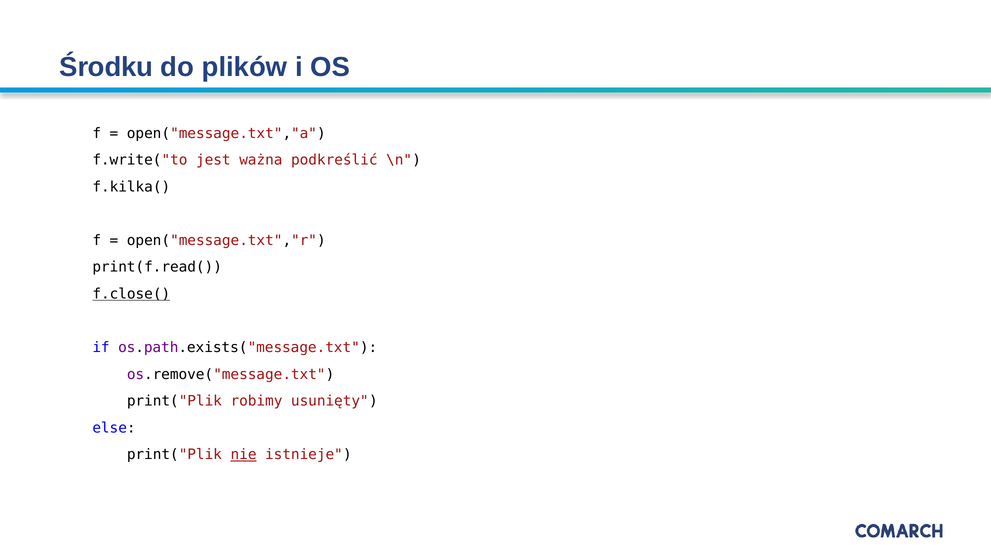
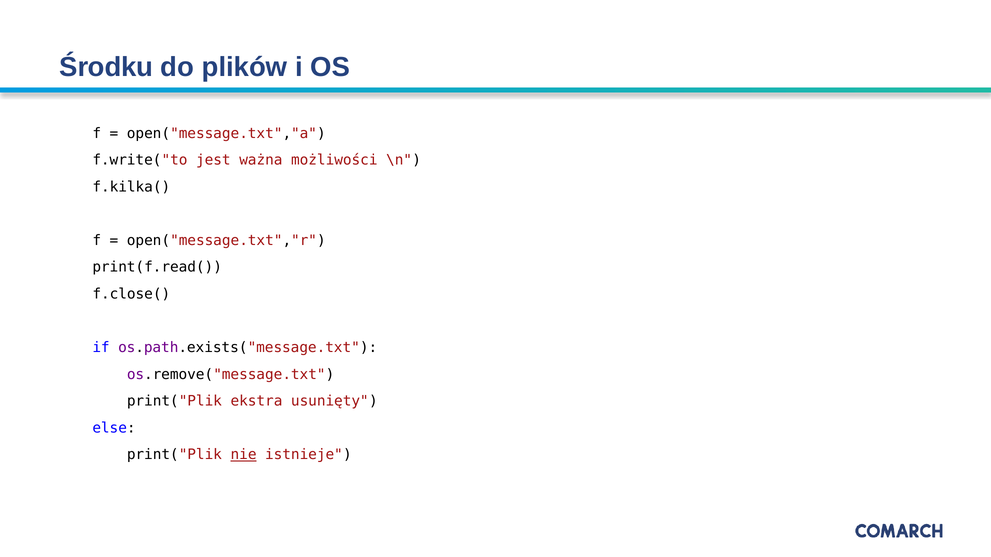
podkreślić: podkreślić -> możliwości (334, 160)
f.close( underline: present -> none (131, 294)
robimy: robimy -> ekstra (256, 401)
